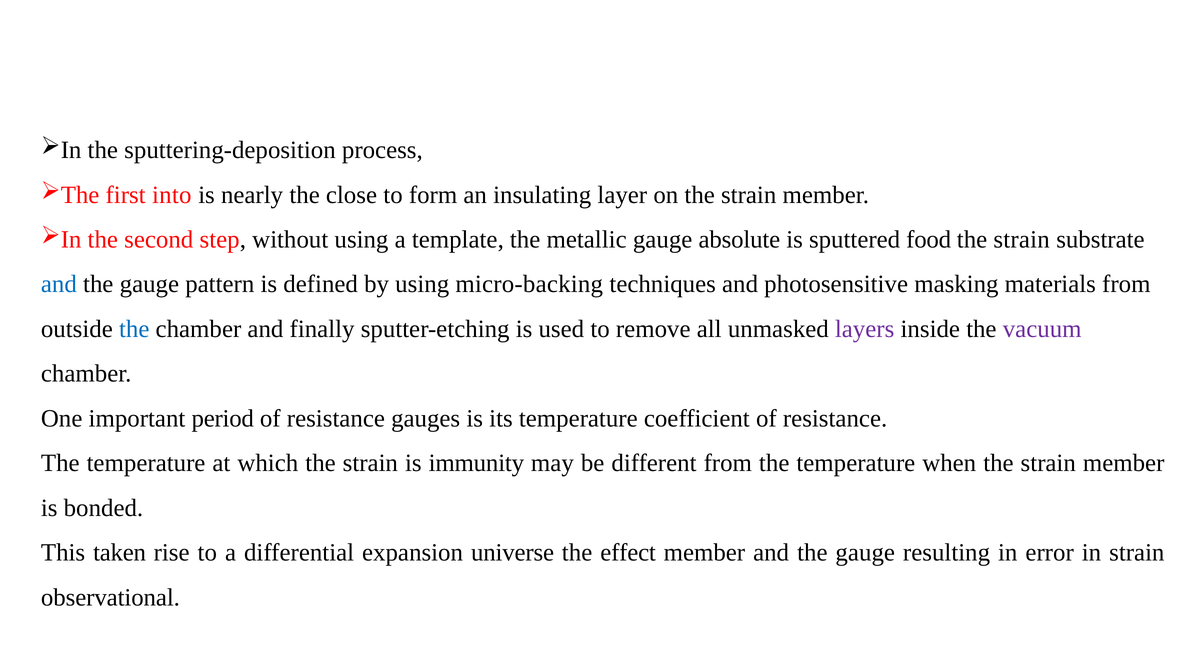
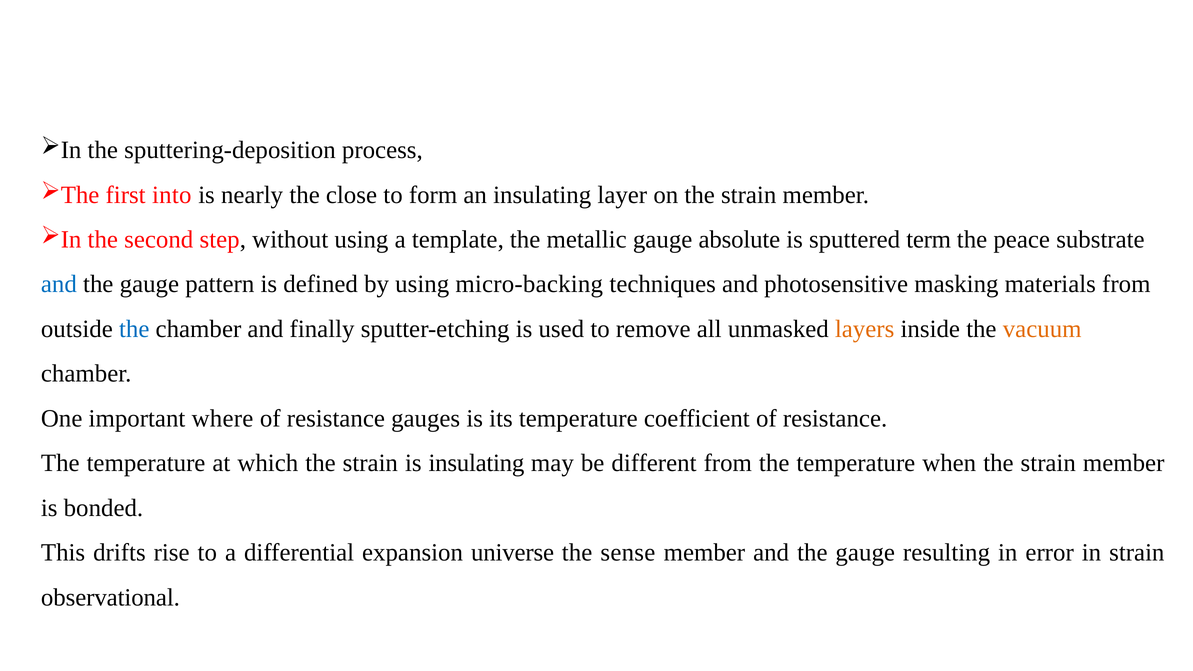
food: food -> term (929, 240)
strain: strain -> peace (1022, 240)
layers colour: purple -> orange (865, 329)
vacuum colour: purple -> orange (1042, 329)
period: period -> where (222, 419)
is immunity: immunity -> insulating (476, 463)
taken: taken -> drifts (119, 553)
effect: effect -> sense (628, 553)
